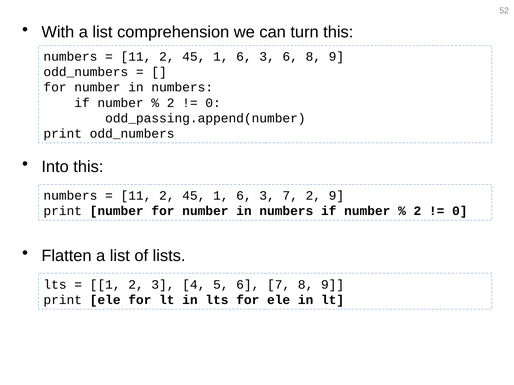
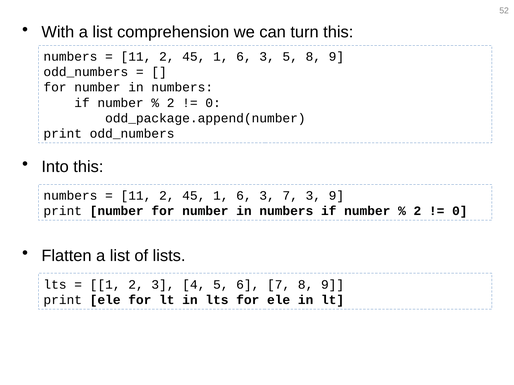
3 6: 6 -> 5 (290, 57)
odd_passing.append(number: odd_passing.append(number -> odd_package.append(number (205, 118)
7 2: 2 -> 3 (313, 196)
